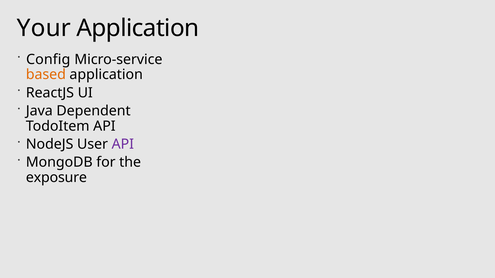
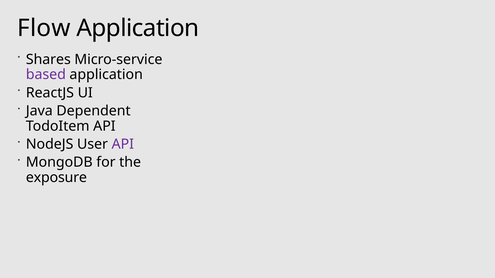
Your: Your -> Flow (44, 28)
Config: Config -> Shares (48, 59)
based colour: orange -> purple (46, 75)
